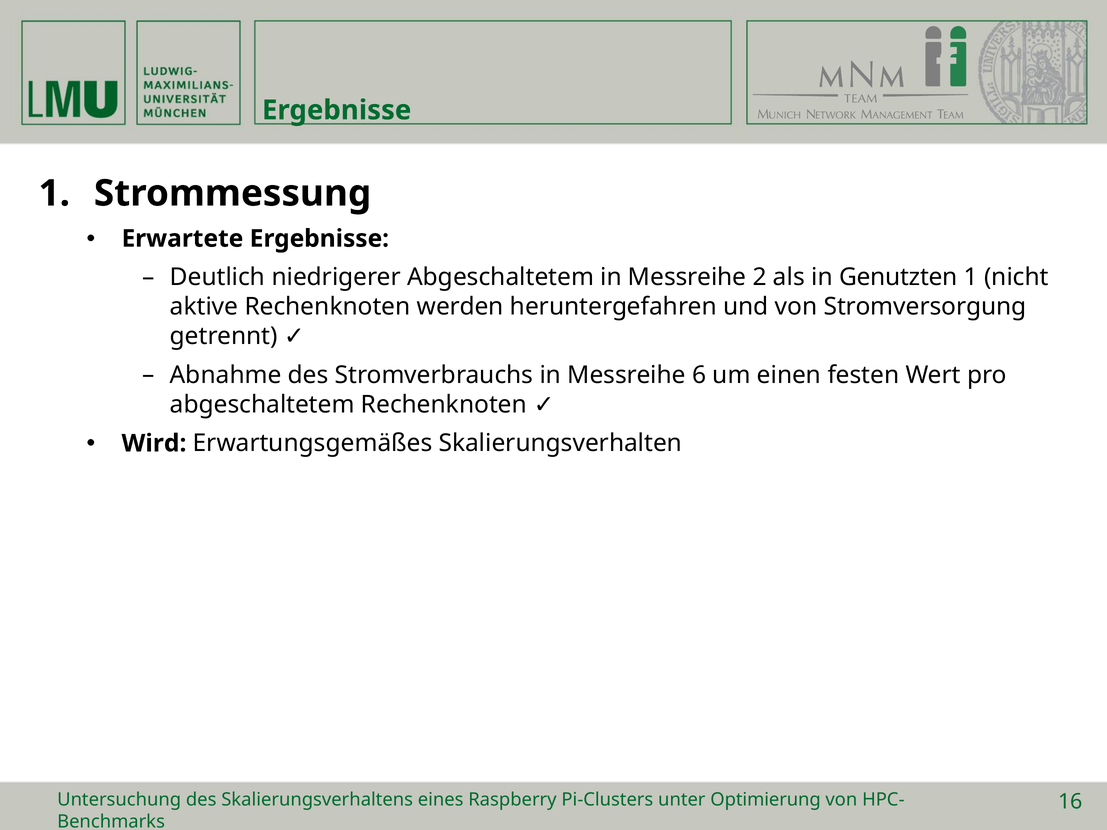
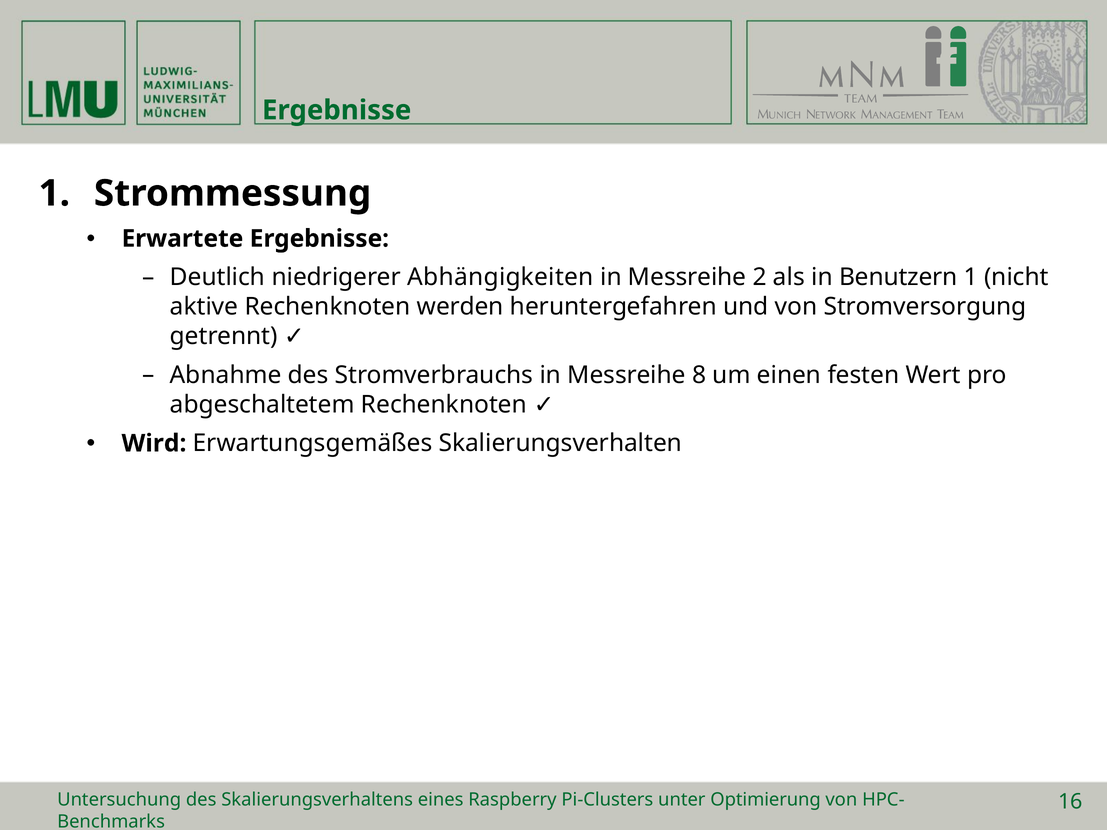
niedrigerer Abgeschaltetem: Abgeschaltetem -> Abhängigkeiten (500, 277)
Genutzten: Genutzten -> Benutzern (898, 277)
6: 6 -> 8 (699, 375)
